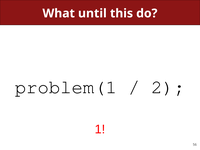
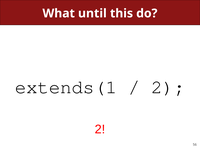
problem(1: problem(1 -> extends(1 (66, 87)
1: 1 -> 2 (100, 129)
